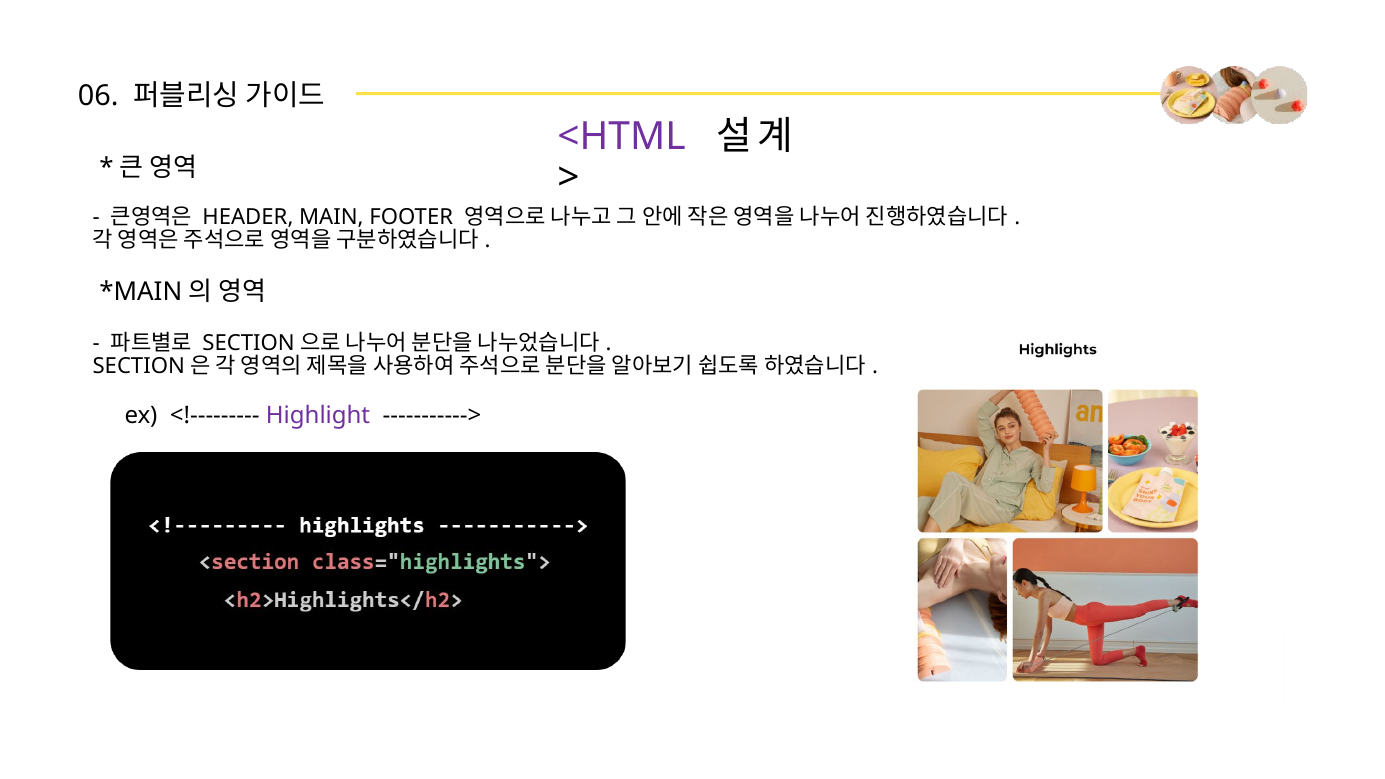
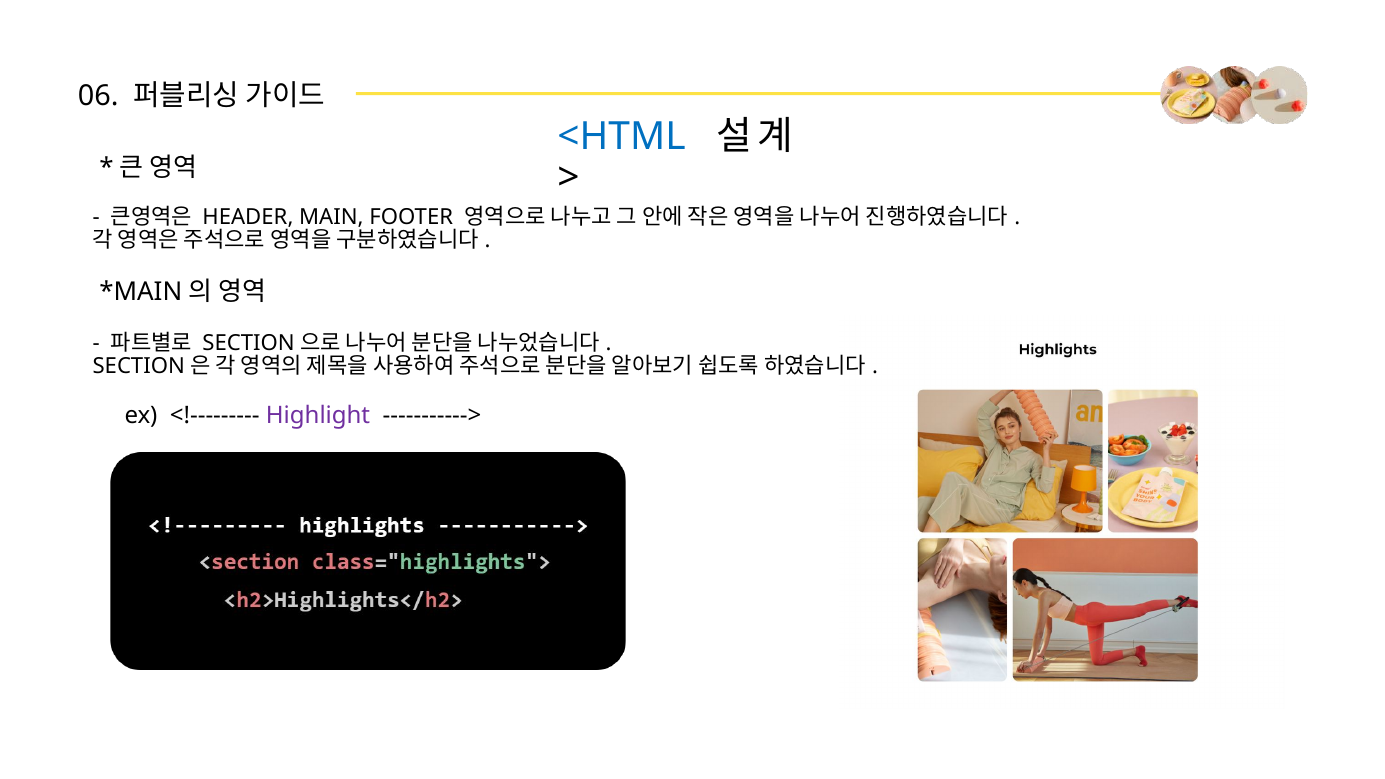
<HTML colour: purple -> blue (622, 136)
